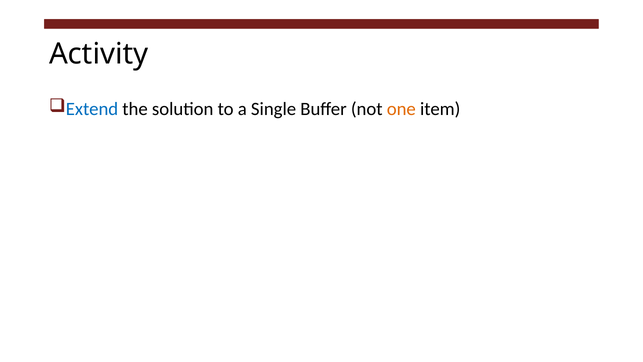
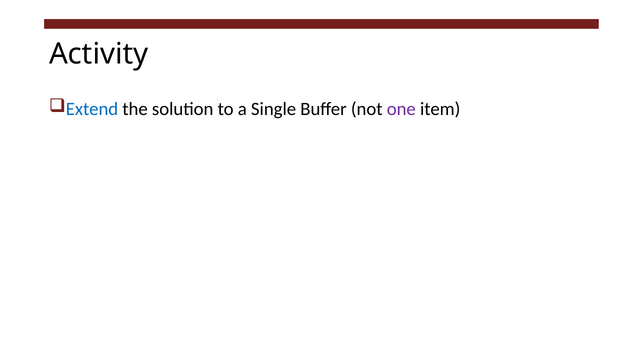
one colour: orange -> purple (401, 109)
